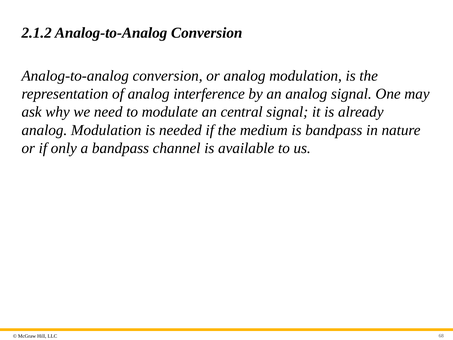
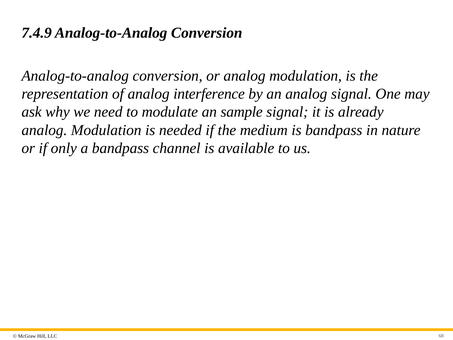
2.1.2: 2.1.2 -> 7.4.9 (37, 33)
central: central -> sample (242, 112)
